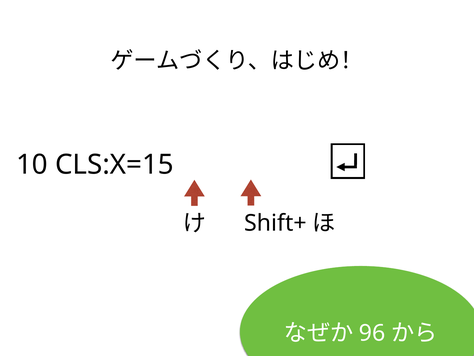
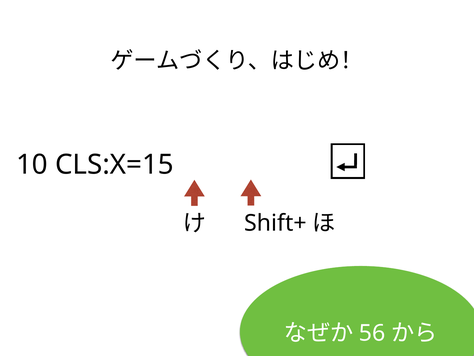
96: 96 -> 56 (372, 333)
